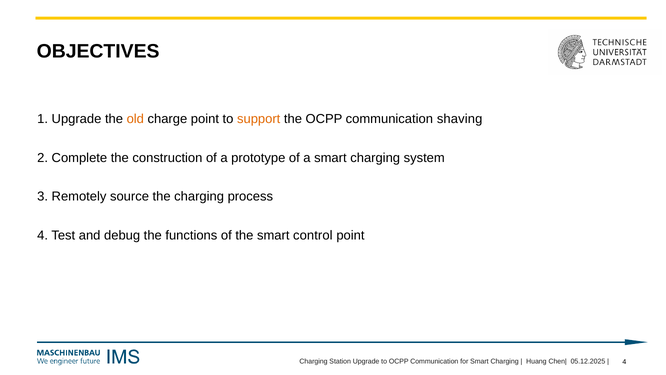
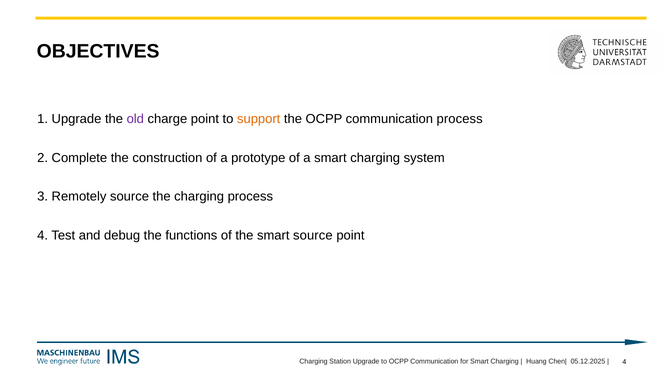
old colour: orange -> purple (135, 119)
communication shaving: shaving -> process (460, 119)
smart control: control -> source (313, 235)
